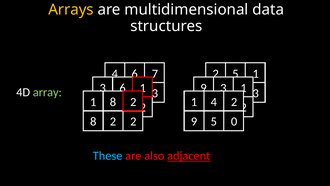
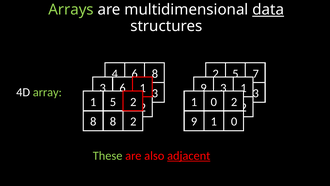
Arrays colour: yellow -> light green (71, 10)
data underline: none -> present (268, 10)
7: 7 -> 8 (155, 74)
1: 1 -> 7 (256, 74)
8: 8 -> 5 (113, 102)
4: 4 -> 0 (214, 102)
2: 2 -> 8 (113, 121)
9 5: 5 -> 1 (214, 121)
These colour: light blue -> light green (108, 155)
